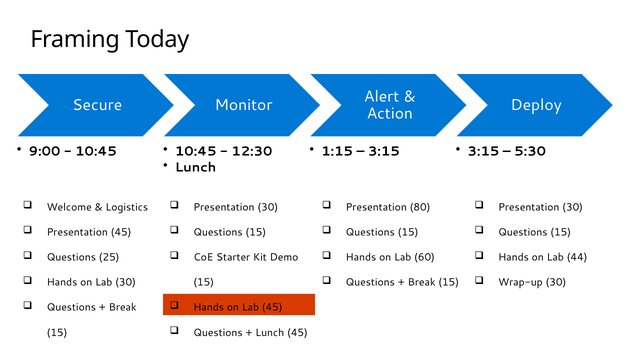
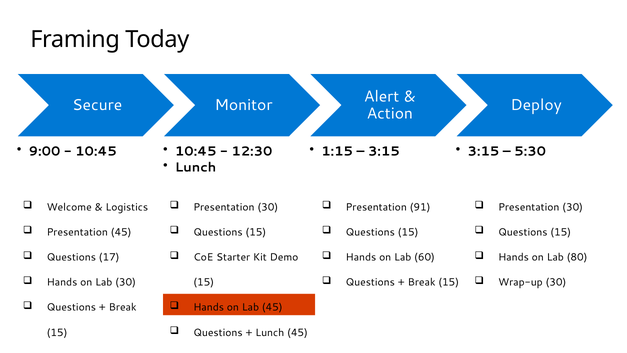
80: 80 -> 91 (420, 207)
25: 25 -> 17 (109, 257)
44: 44 -> 80 (577, 257)
